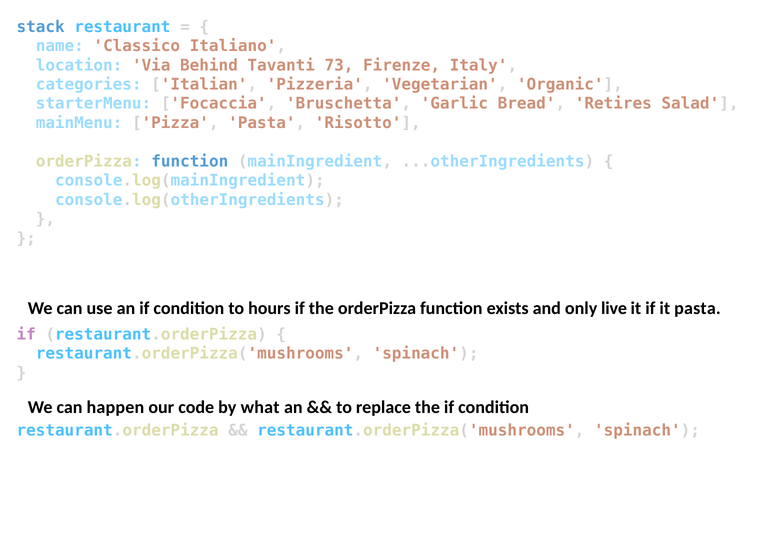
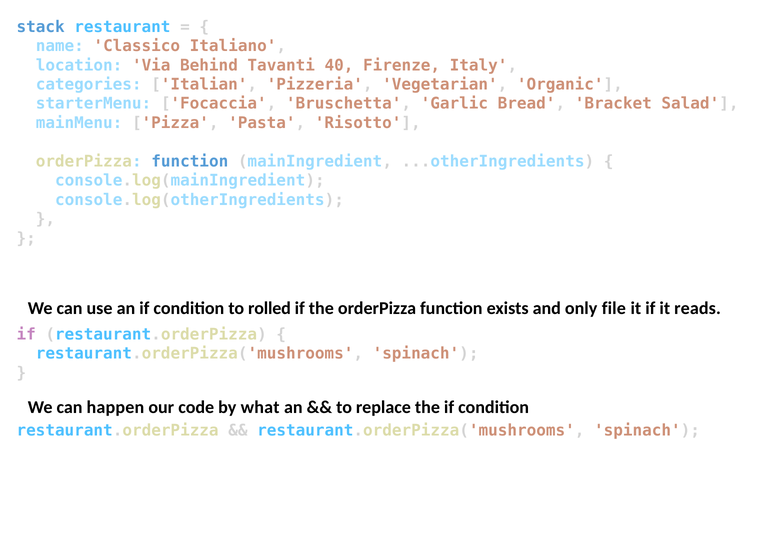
73: 73 -> 40 (339, 65)
Retires: Retires -> Bracket (613, 104)
hours: hours -> rolled (269, 308)
live: live -> file (614, 308)
it pasta: pasta -> reads (698, 308)
